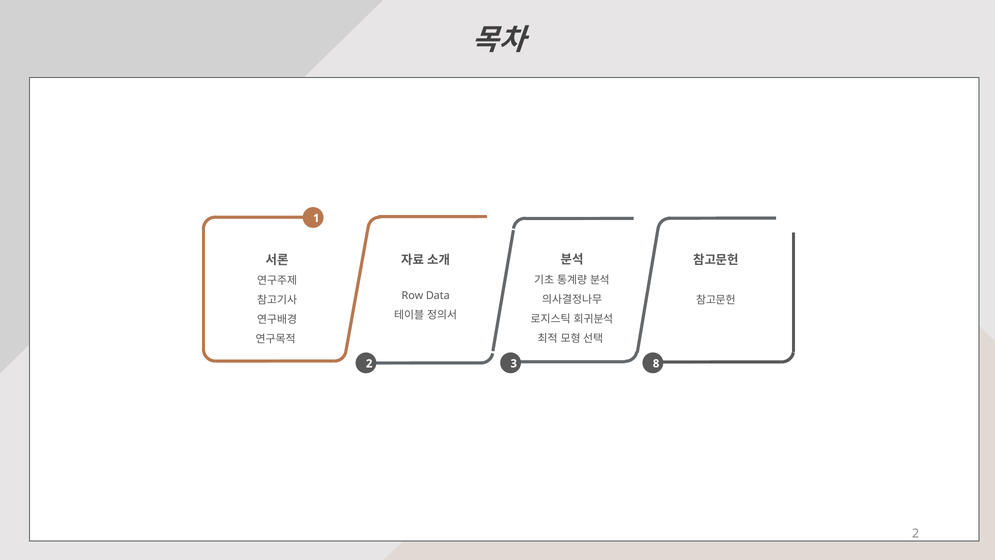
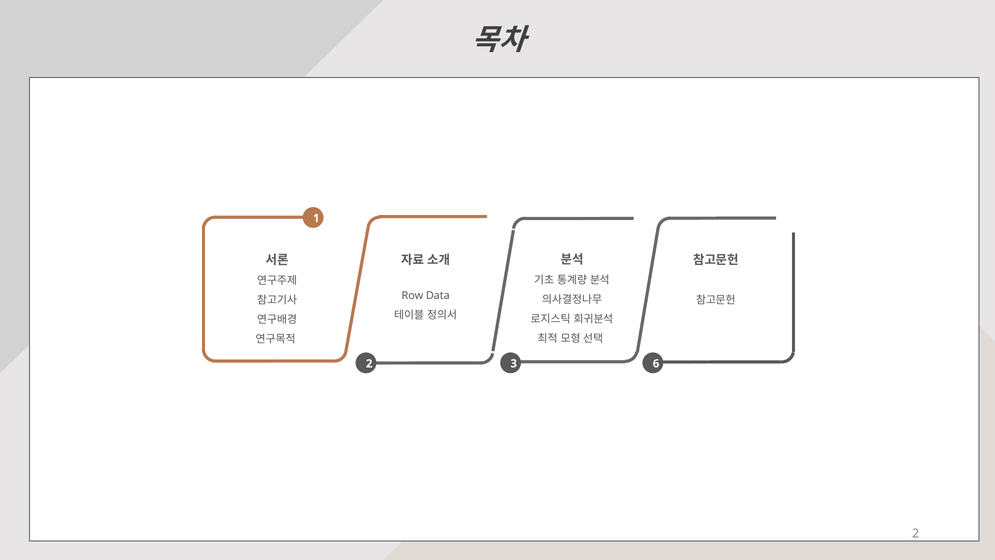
8: 8 -> 6 (656, 363)
